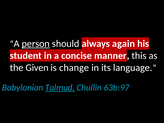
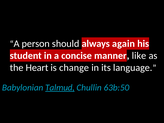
person underline: present -> none (36, 44)
this: this -> like (139, 56)
Given: Given -> Heart (37, 68)
63b:97: 63b:97 -> 63b:50 (116, 88)
